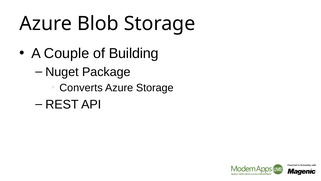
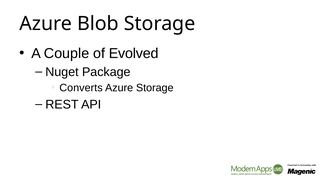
Building: Building -> Evolved (134, 53)
